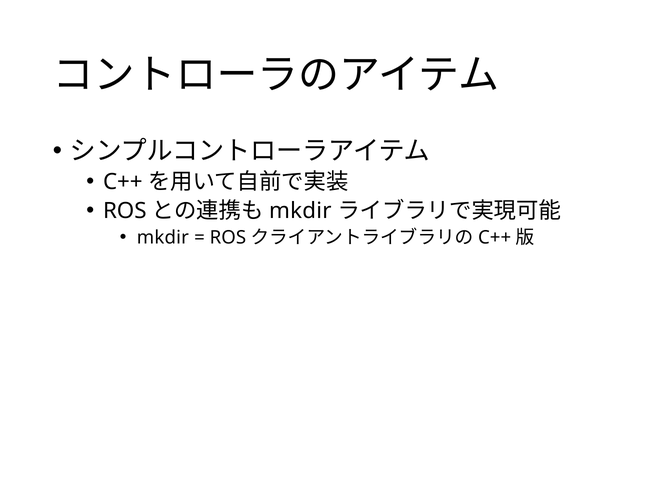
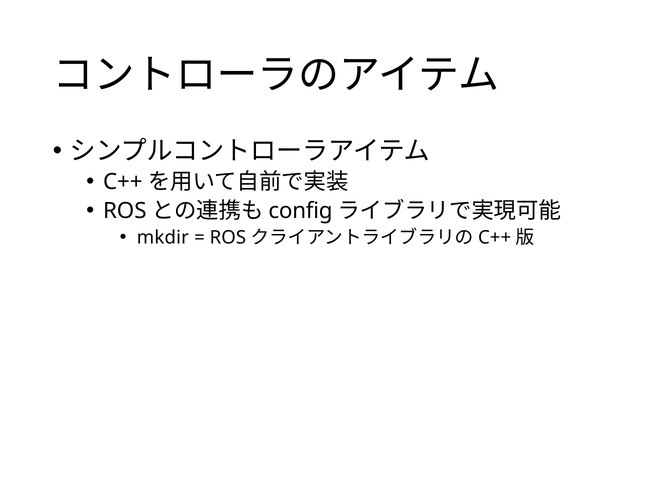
mkdir: mkdir -> config (301, 211)
